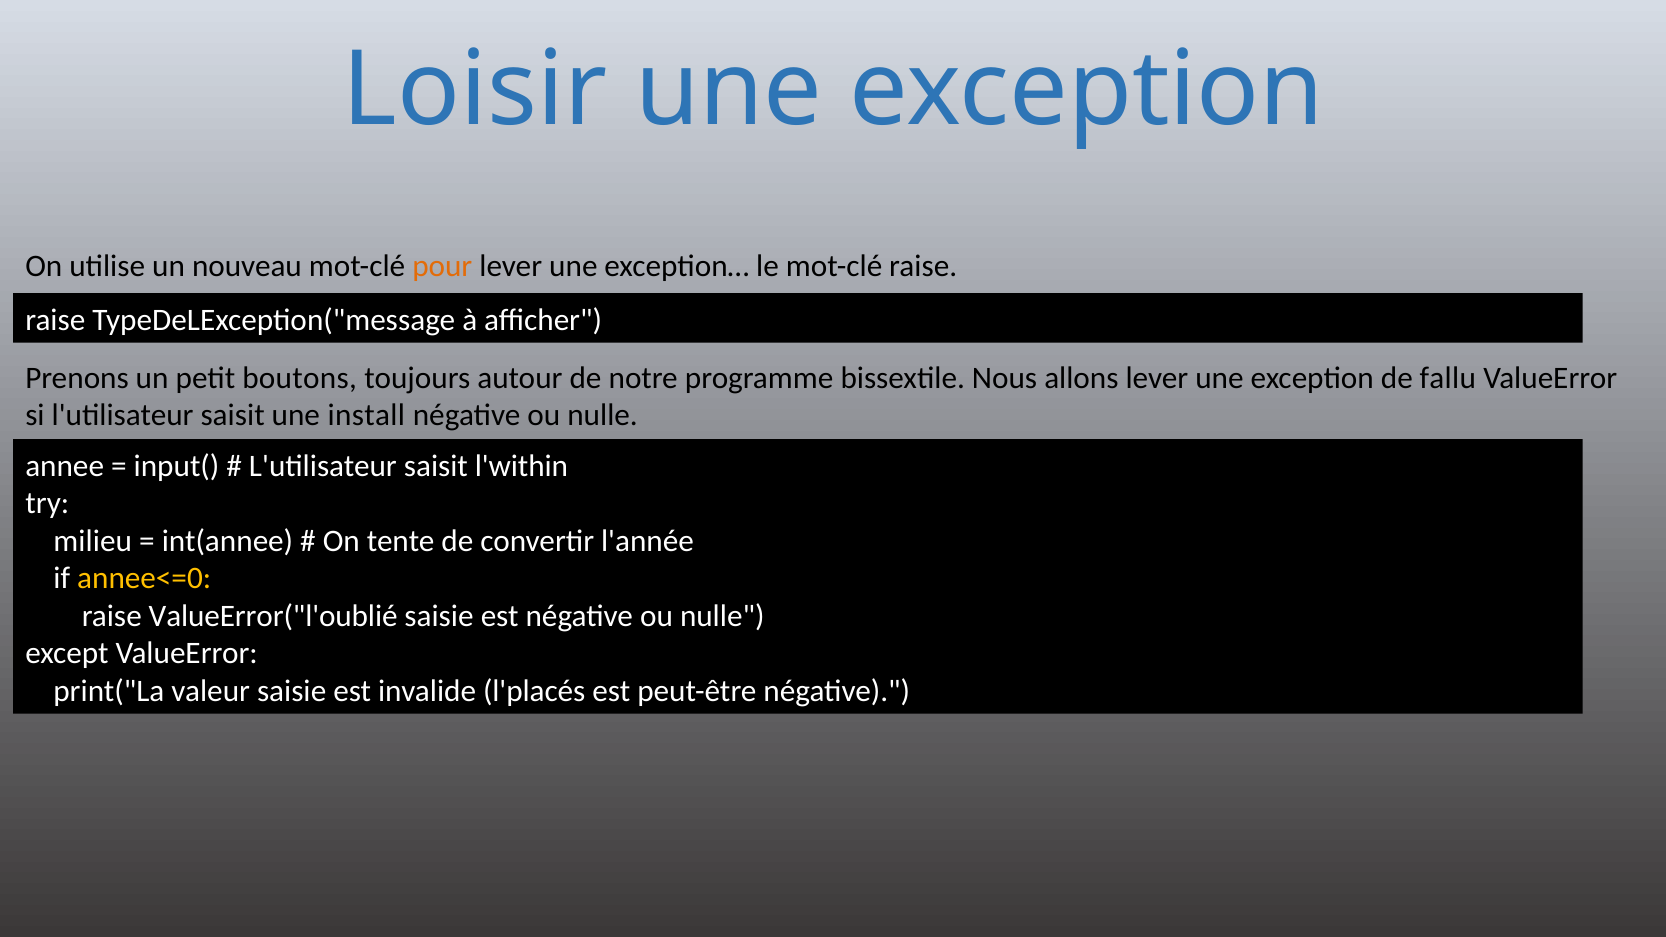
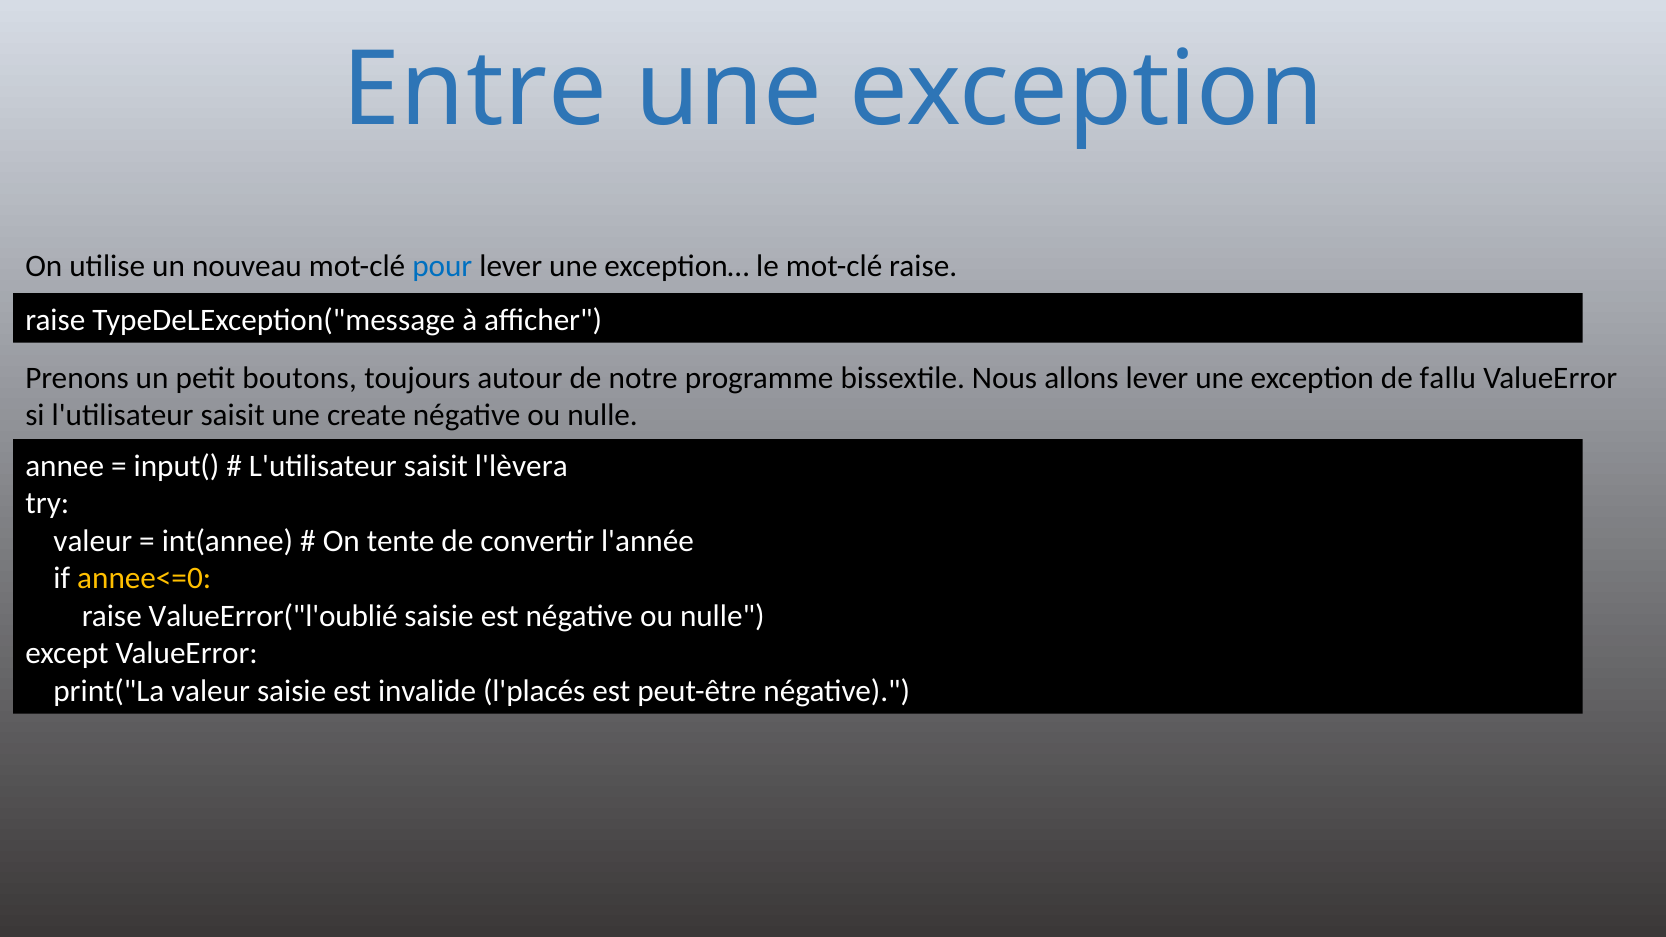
Loisir: Loisir -> Entre (475, 90)
pour colour: orange -> blue (442, 266)
install: install -> create (367, 415)
l'within: l'within -> l'lèvera (521, 466)
milieu: milieu -> valeur (93, 541)
